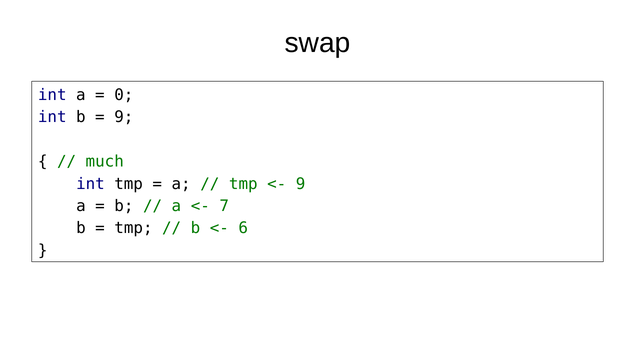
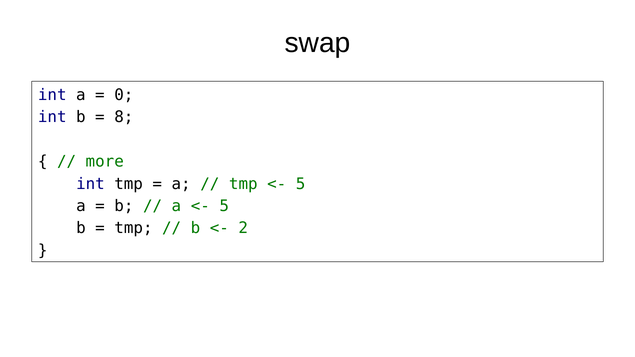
9: 9 -> 8 (124, 117)
much: much -> more (105, 162)
9: 9 -> 5 (301, 184)
7: 7 -> 5 (224, 206)
6: 6 -> 2 (243, 228)
